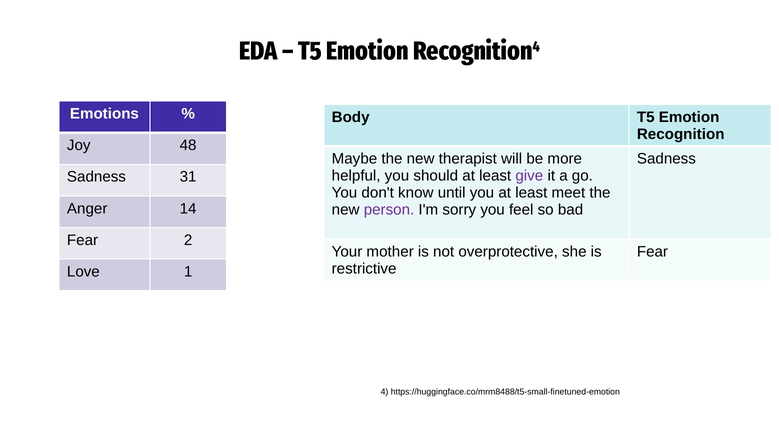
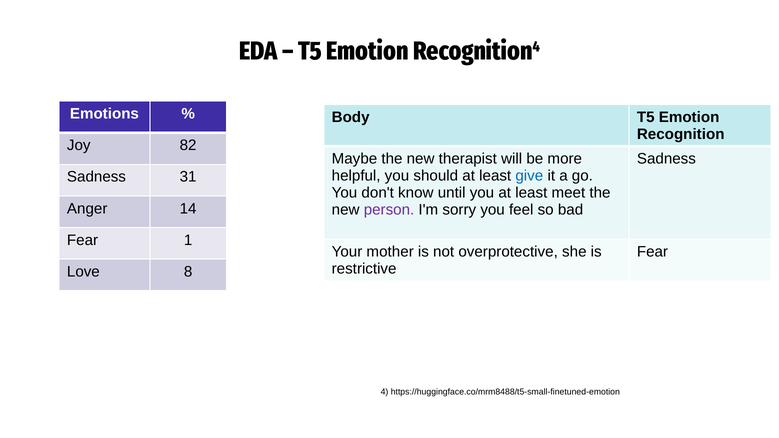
48: 48 -> 82 (188, 145)
give colour: purple -> blue (529, 176)
2: 2 -> 1 (188, 240)
1: 1 -> 8 (188, 272)
